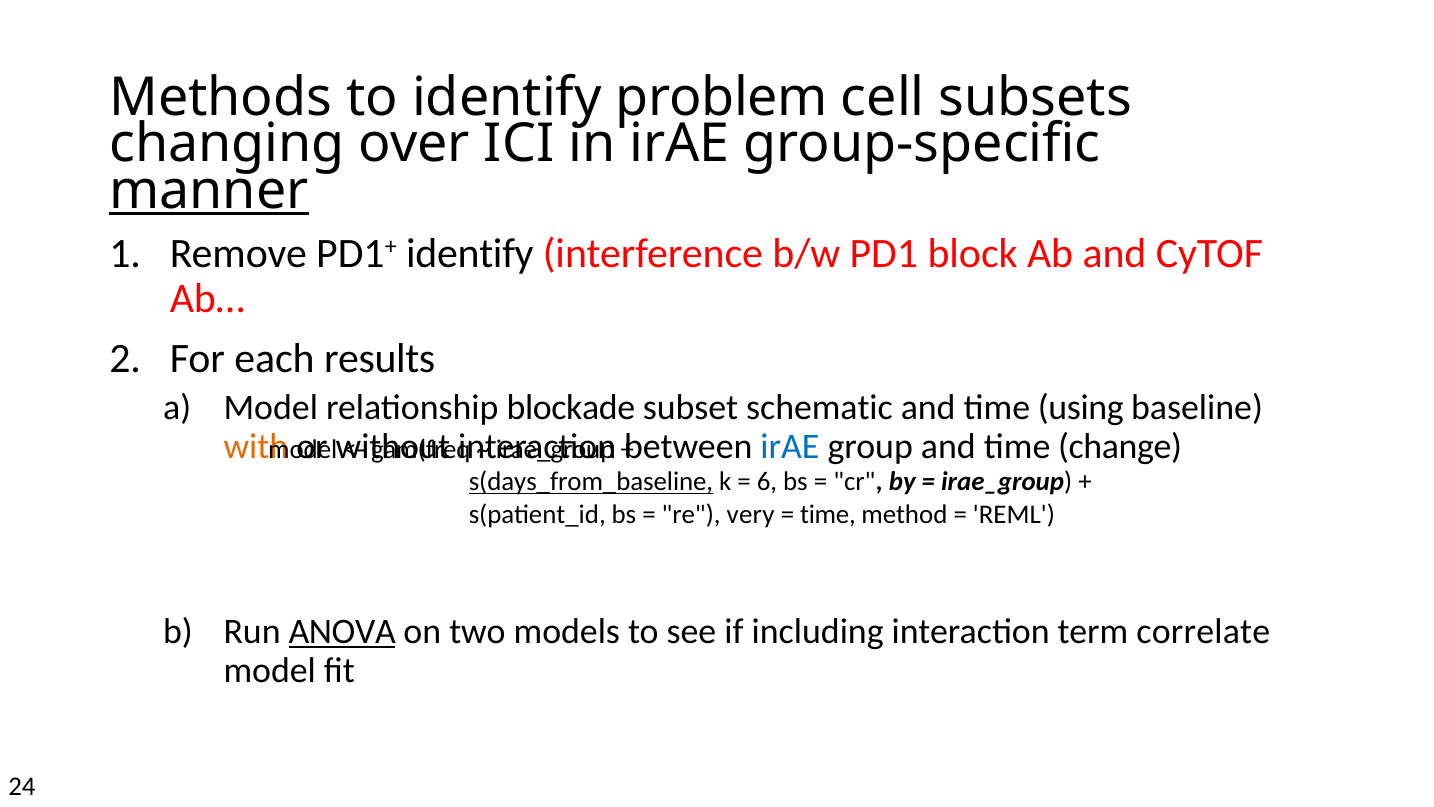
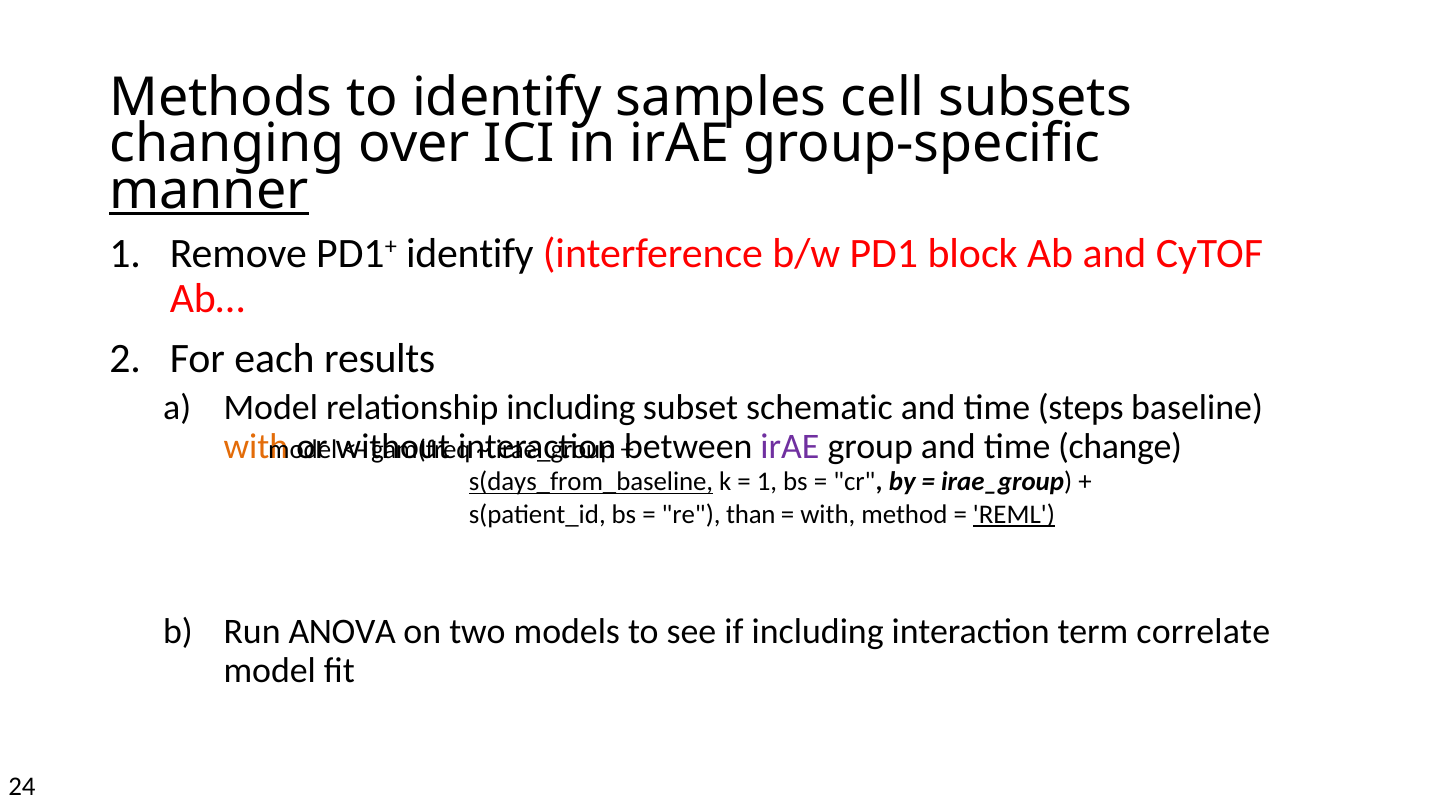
problem: problem -> samples (721, 98)
relationship blockade: blockade -> including (571, 408)
using: using -> steps (1081, 408)
irAE colour: blue -> purple (790, 447)
6: 6 -> 1 (767, 482)
very: very -> than (751, 514)
time: time -> with (828, 514)
REML underline: none -> present (1014, 514)
ANOVA underline: present -> none (342, 631)
